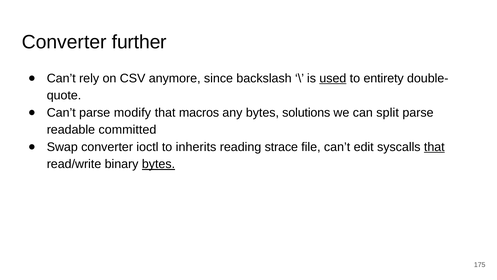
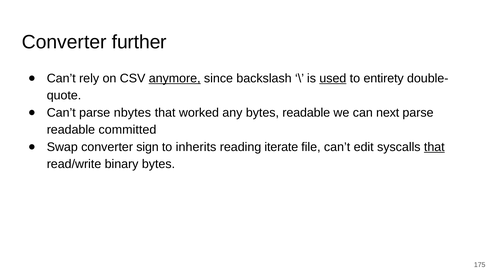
anymore underline: none -> present (175, 78)
modify: modify -> nbytes (132, 112)
macros: macros -> worked (199, 112)
bytes solutions: solutions -> readable (306, 112)
split: split -> next (388, 112)
ioctl: ioctl -> sign (147, 147)
strace: strace -> iterate (281, 147)
bytes underline: present -> none (158, 164)
